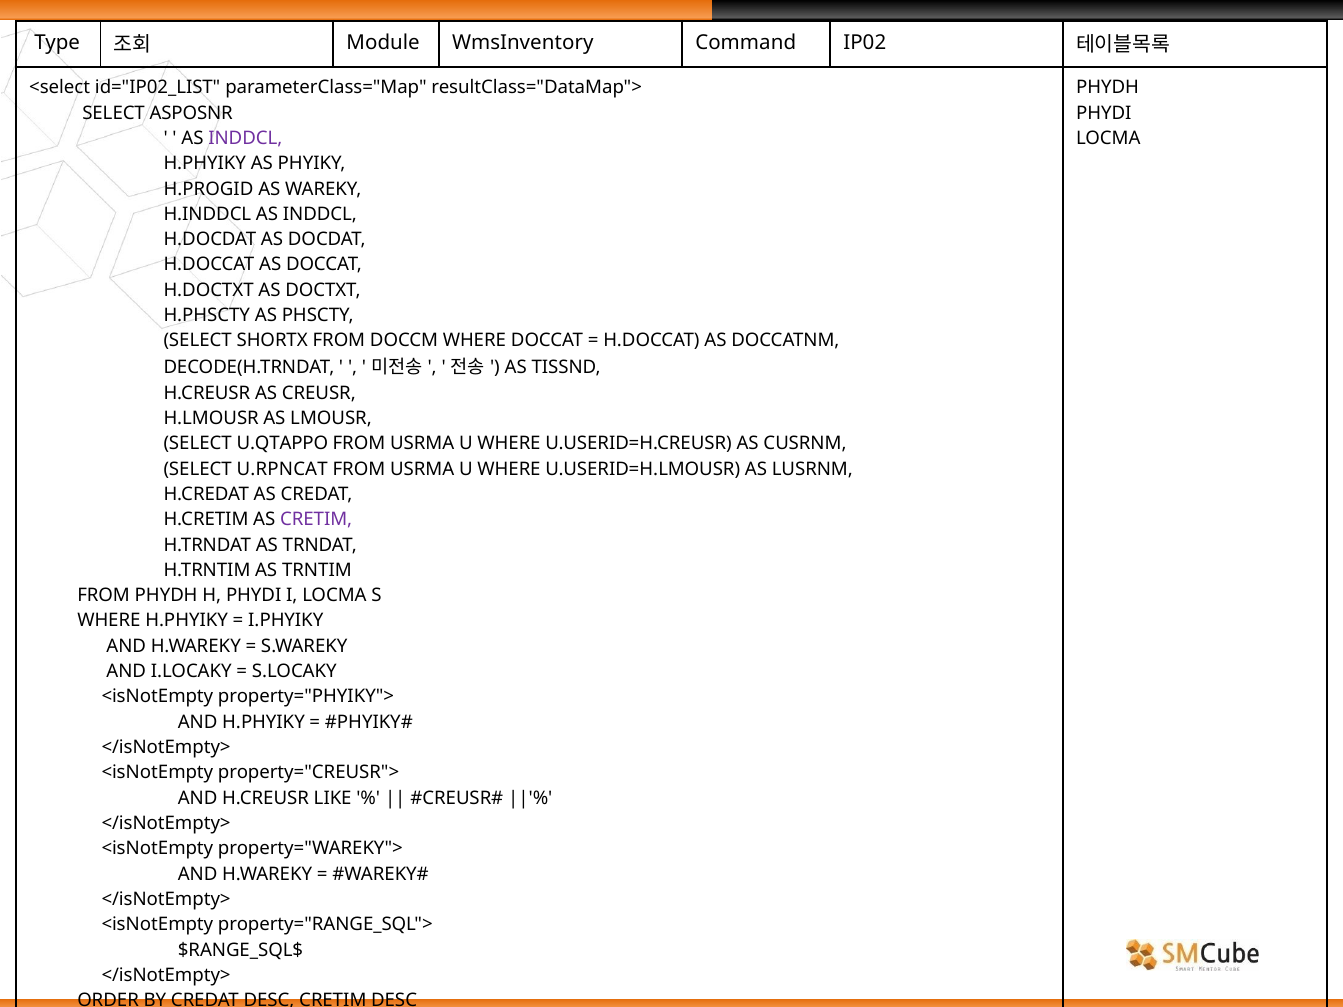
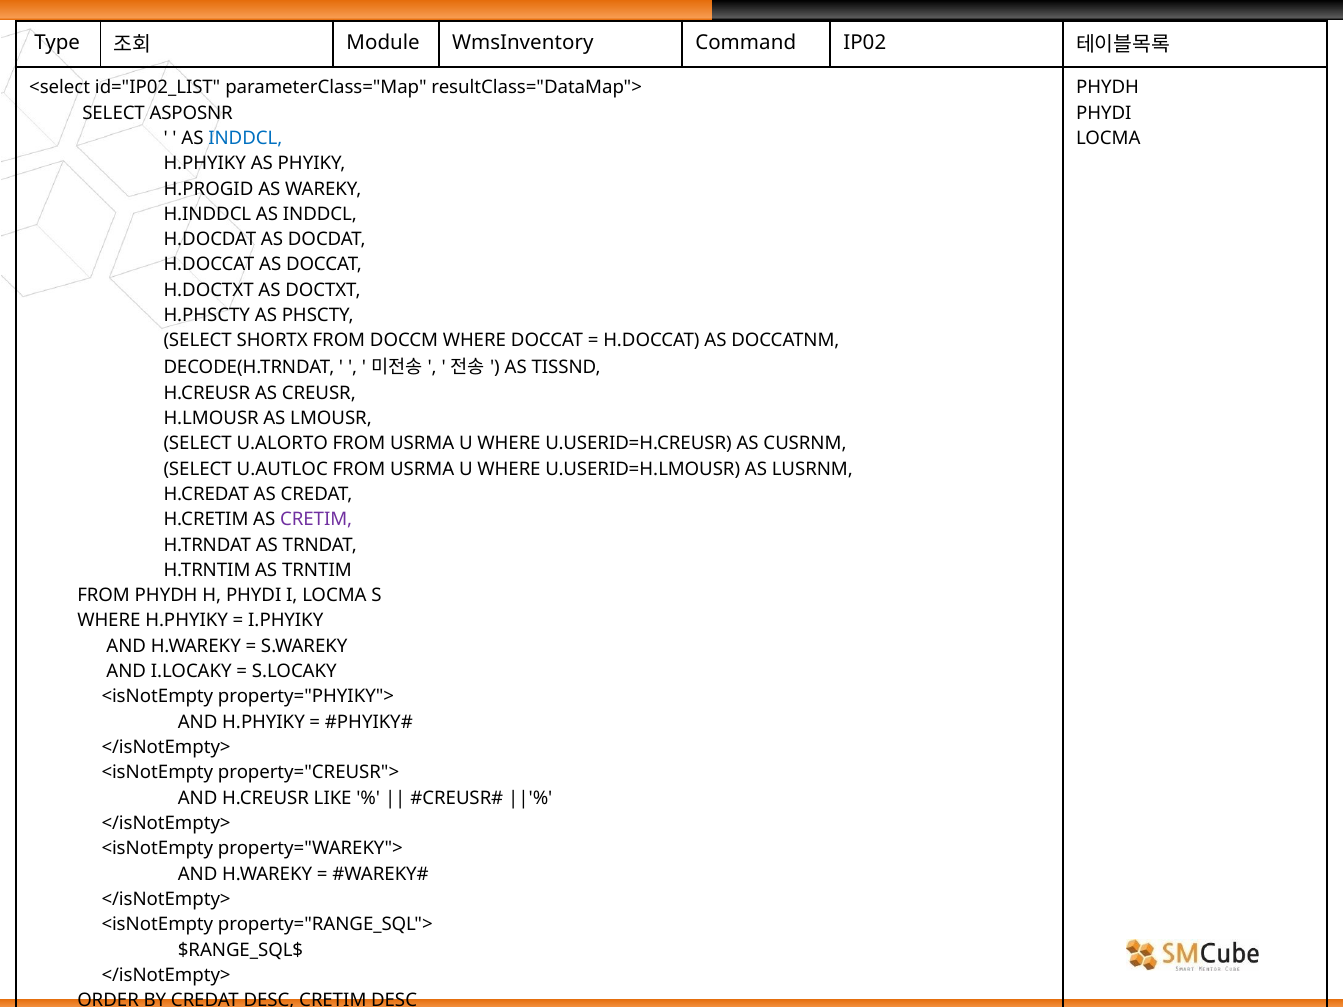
INDDCL colour: purple -> blue (245, 138)
U.QTAPPO: U.QTAPPO -> U.ALORTO (282, 444)
U.RPNCAT: U.RPNCAT -> U.AUTLOC (282, 469)
